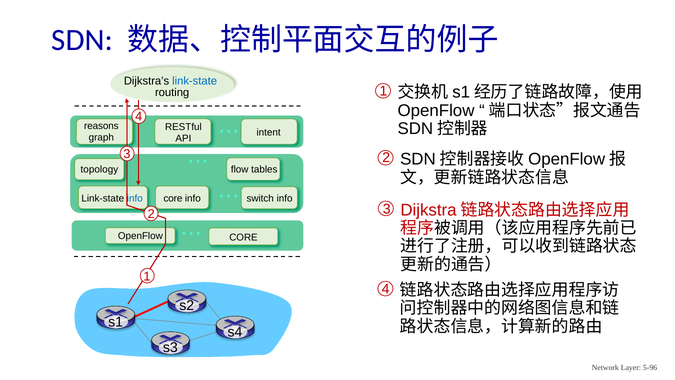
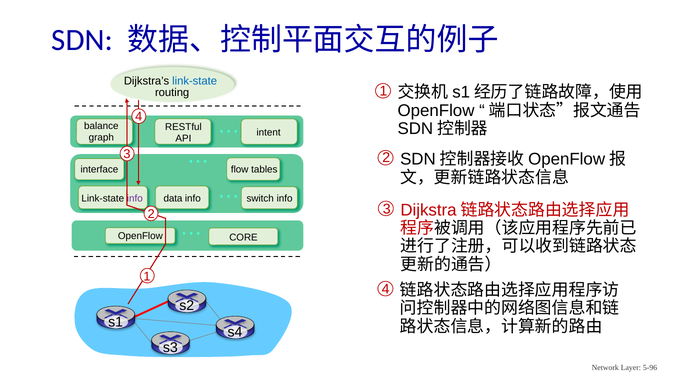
reasons: reasons -> balance (101, 126)
topology: topology -> interface (99, 169)
info colour: blue -> purple (135, 198)
core: core -> data (173, 198)
